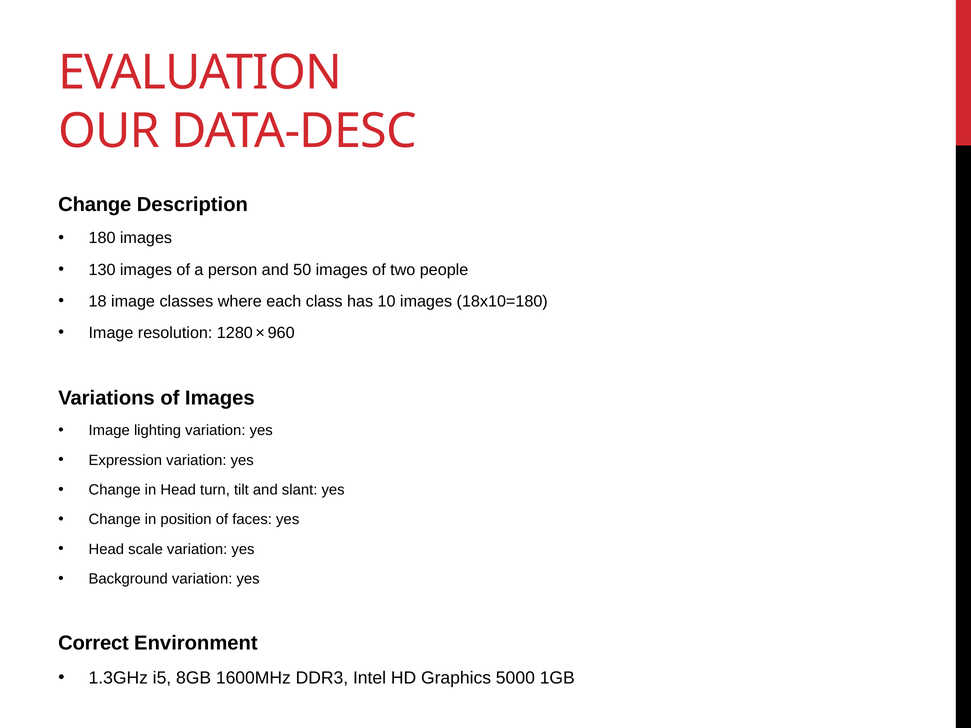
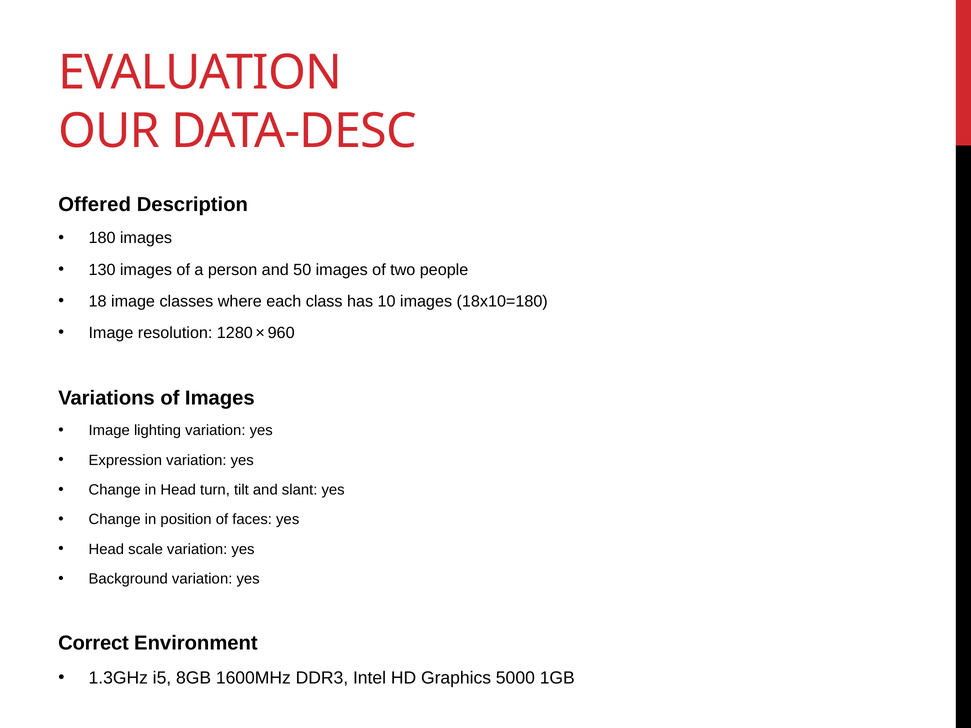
Change: Change -> Offered (95, 205)
